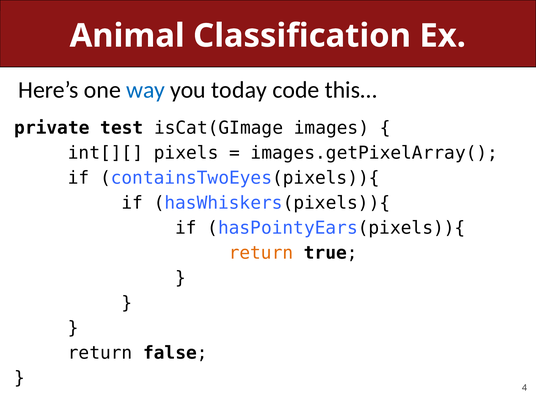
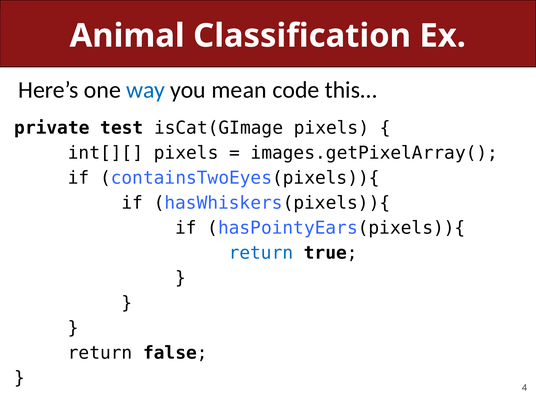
today: today -> mean (239, 90)
isCat(GImage images: images -> pixels (332, 128)
return colour: orange -> blue (261, 253)
